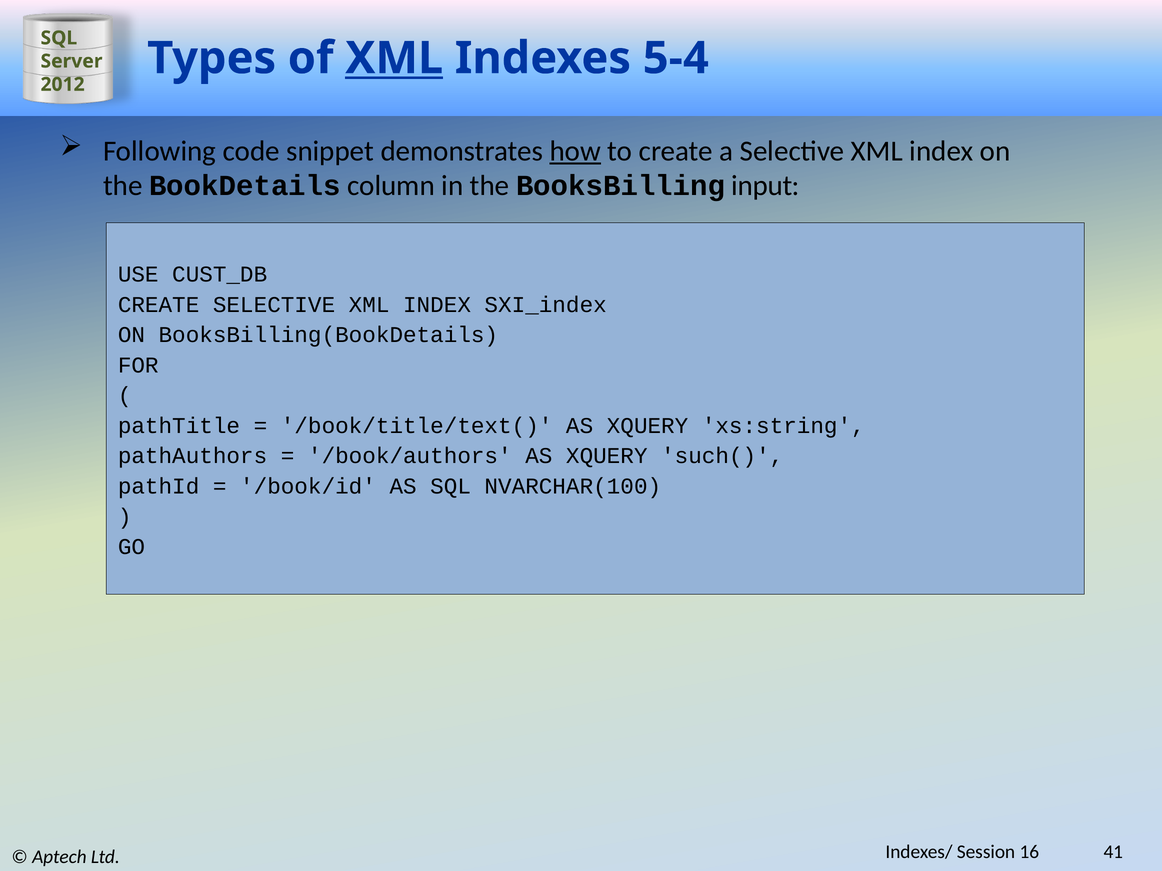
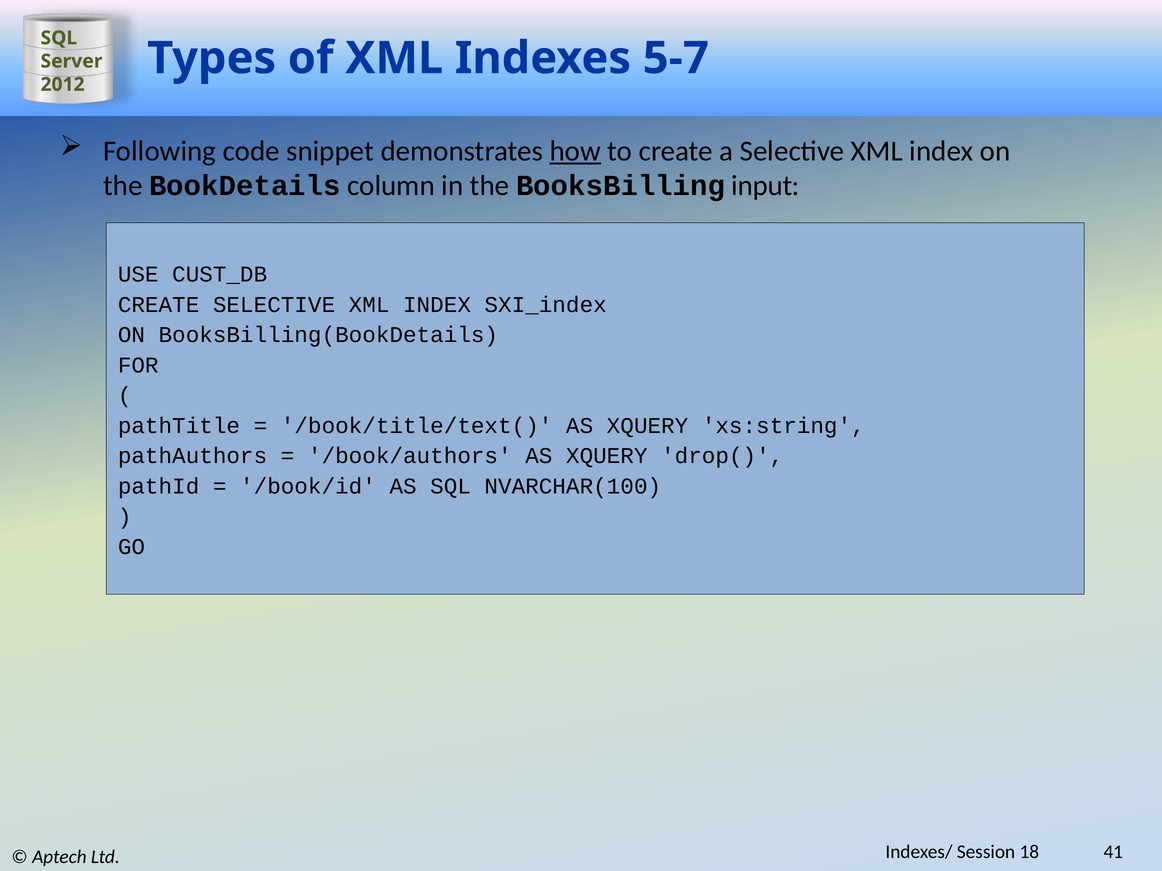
XML underline: present -> none (394, 58)
5-4: 5-4 -> 5-7 (676, 58)
such(: such( -> drop( (722, 456)
16: 16 -> 18 (1029, 852)
